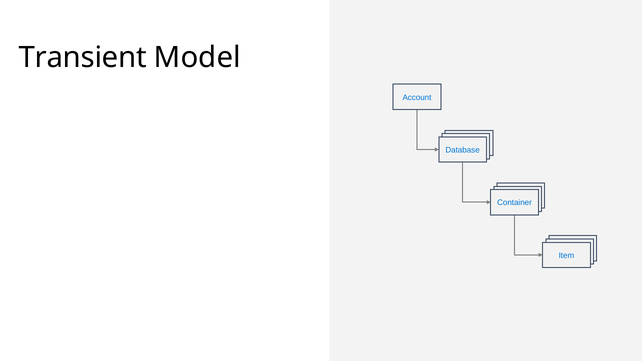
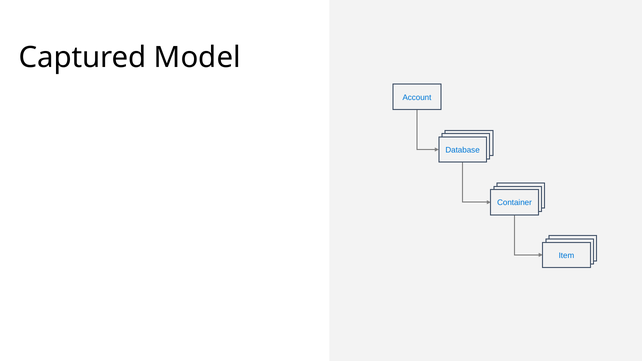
Transient: Transient -> Captured (83, 58)
